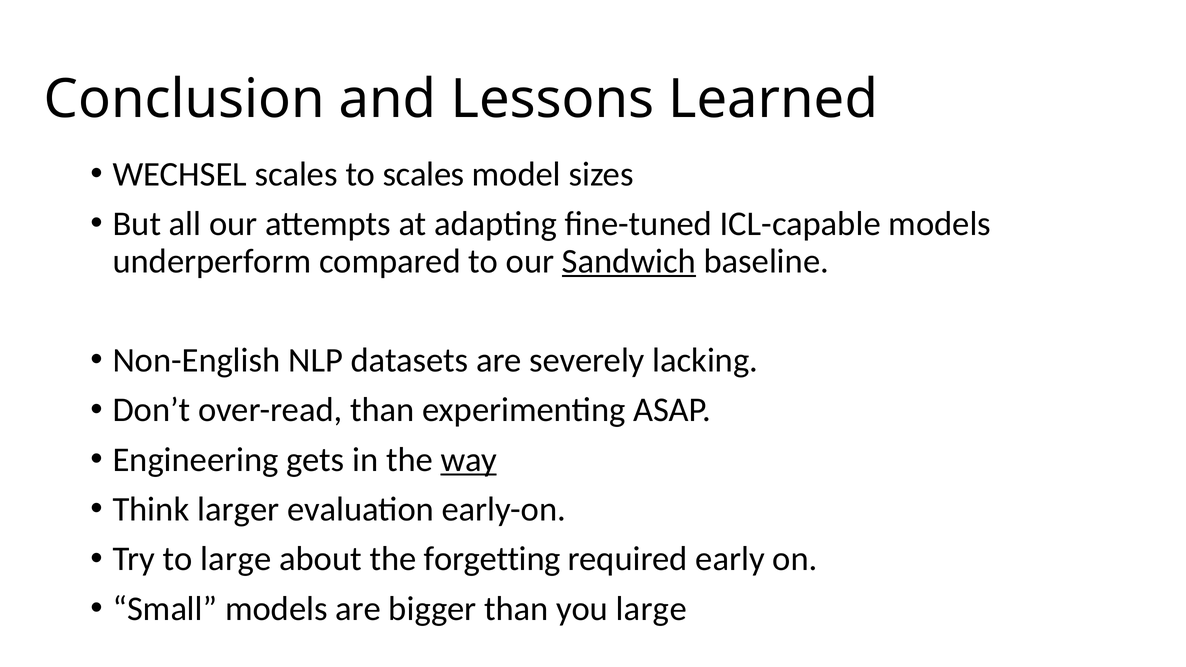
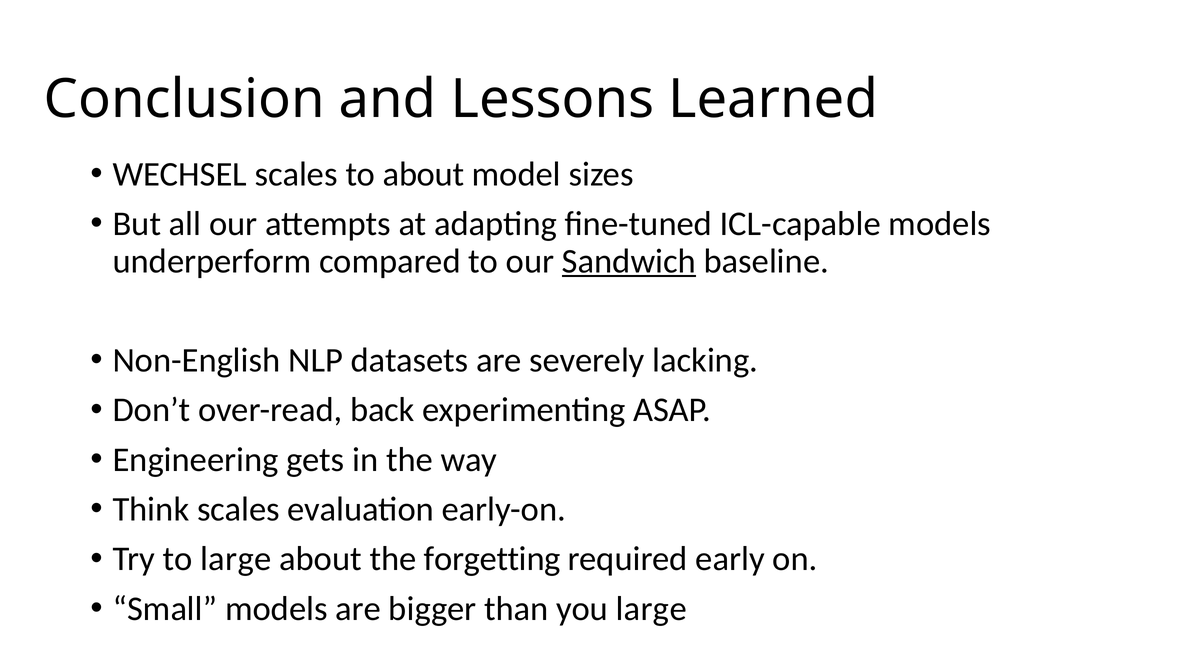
to scales: scales -> about (424, 174)
over-read than: than -> back (382, 410)
way underline: present -> none (469, 460)
Think larger: larger -> scales (238, 509)
